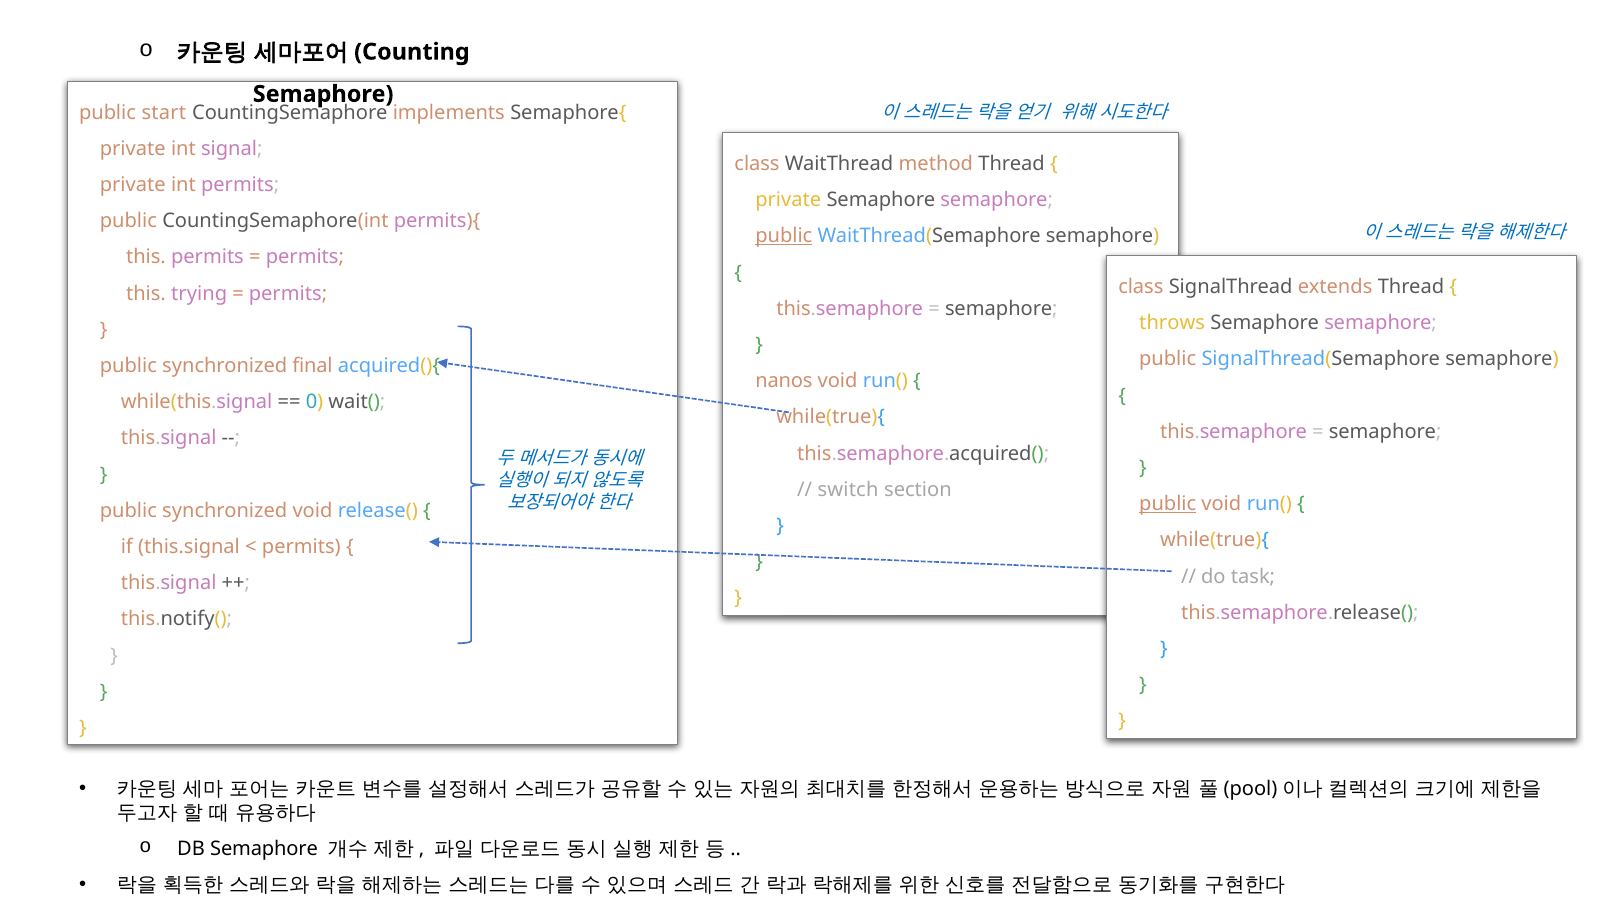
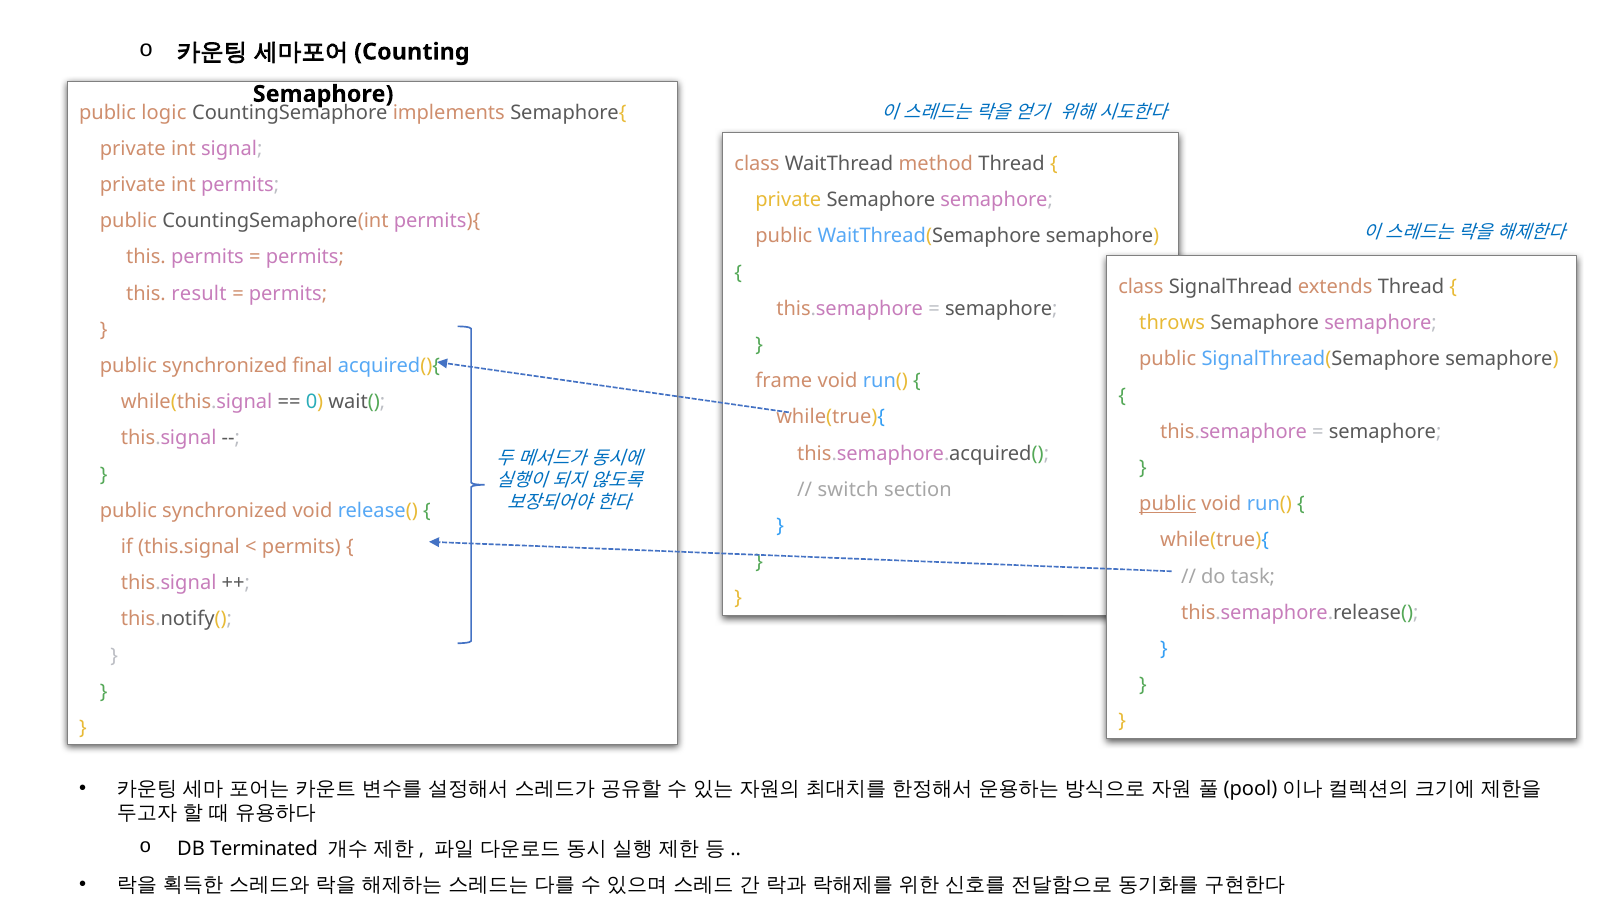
start: start -> logic (164, 113)
public underline: present -> none (784, 236)
trying: trying -> result (199, 294)
nanos: nanos -> frame (784, 381)
DB Semaphore: Semaphore -> Terminated (264, 849)
